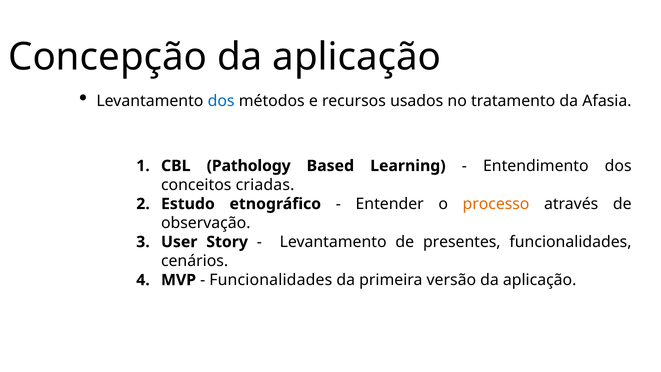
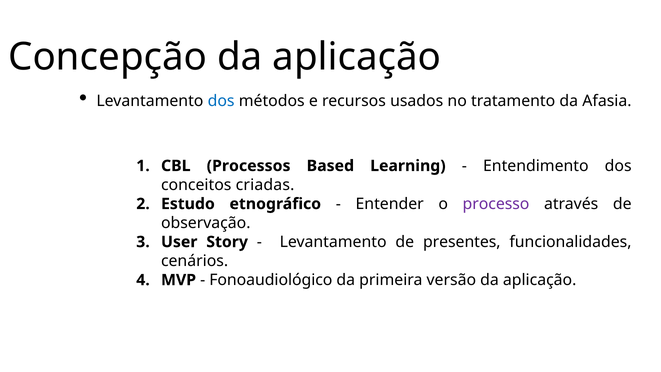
Pathology: Pathology -> Processos (249, 166)
processo colour: orange -> purple (496, 204)
Funcionalidades: Funcionalidades -> Fonoaudiológico (271, 280)
